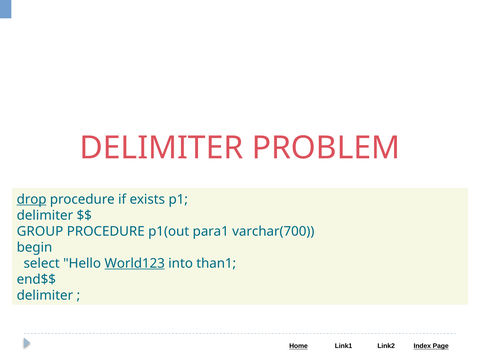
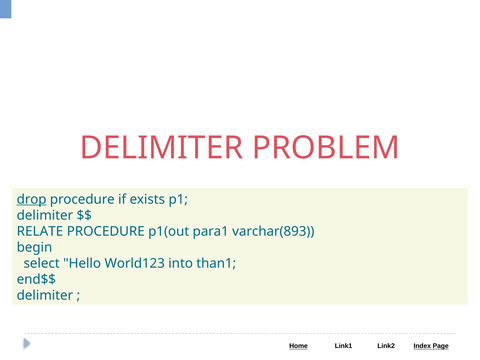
GROUP: GROUP -> RELATE (40, 231)
varchar(700: varchar(700 -> varchar(893 (273, 231)
World123 underline: present -> none (135, 263)
